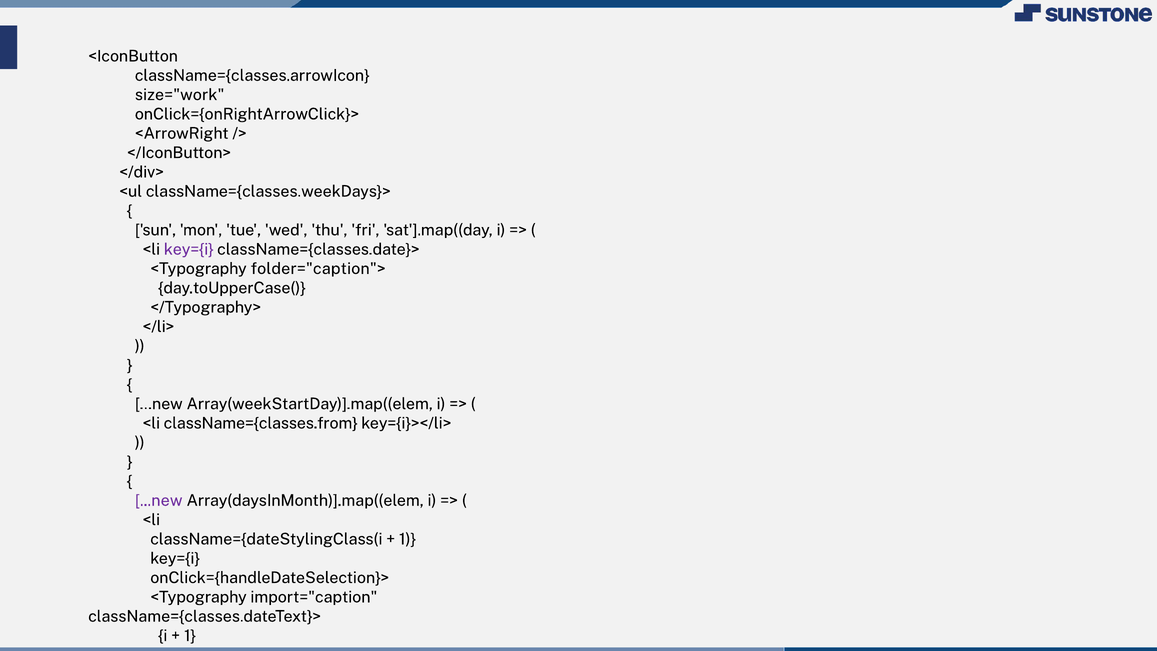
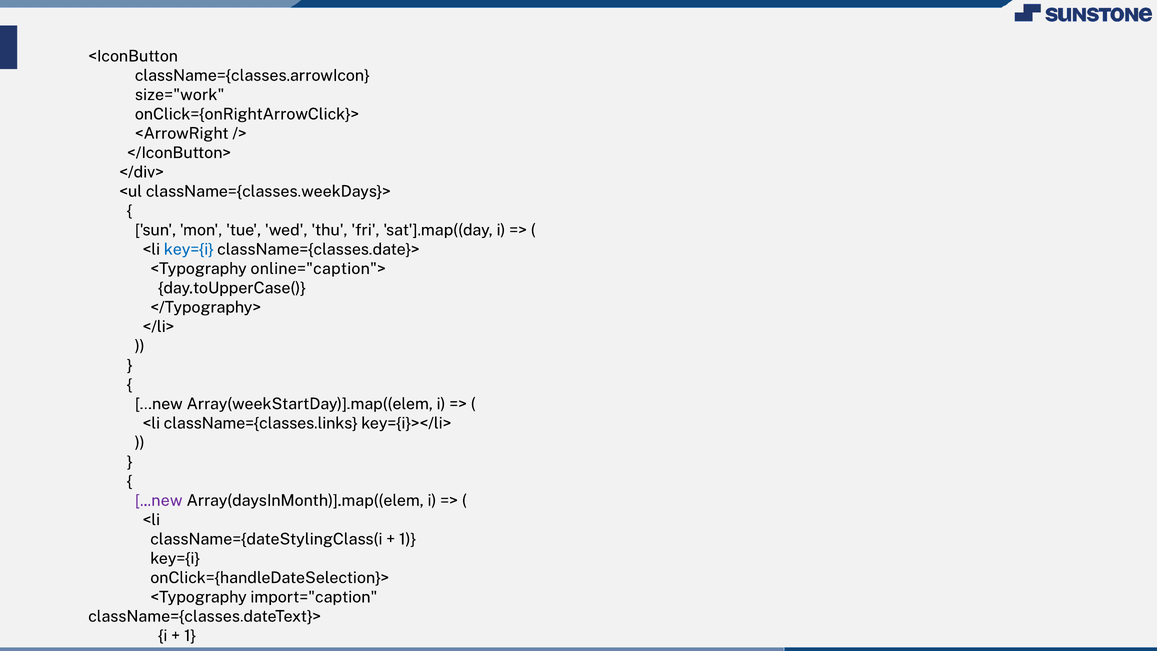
key={i colour: purple -> blue (189, 249)
folder="caption">: folder="caption"> -> online="caption"> (318, 269)
className={classes.from: className={classes.from -> className={classes.links (261, 423)
